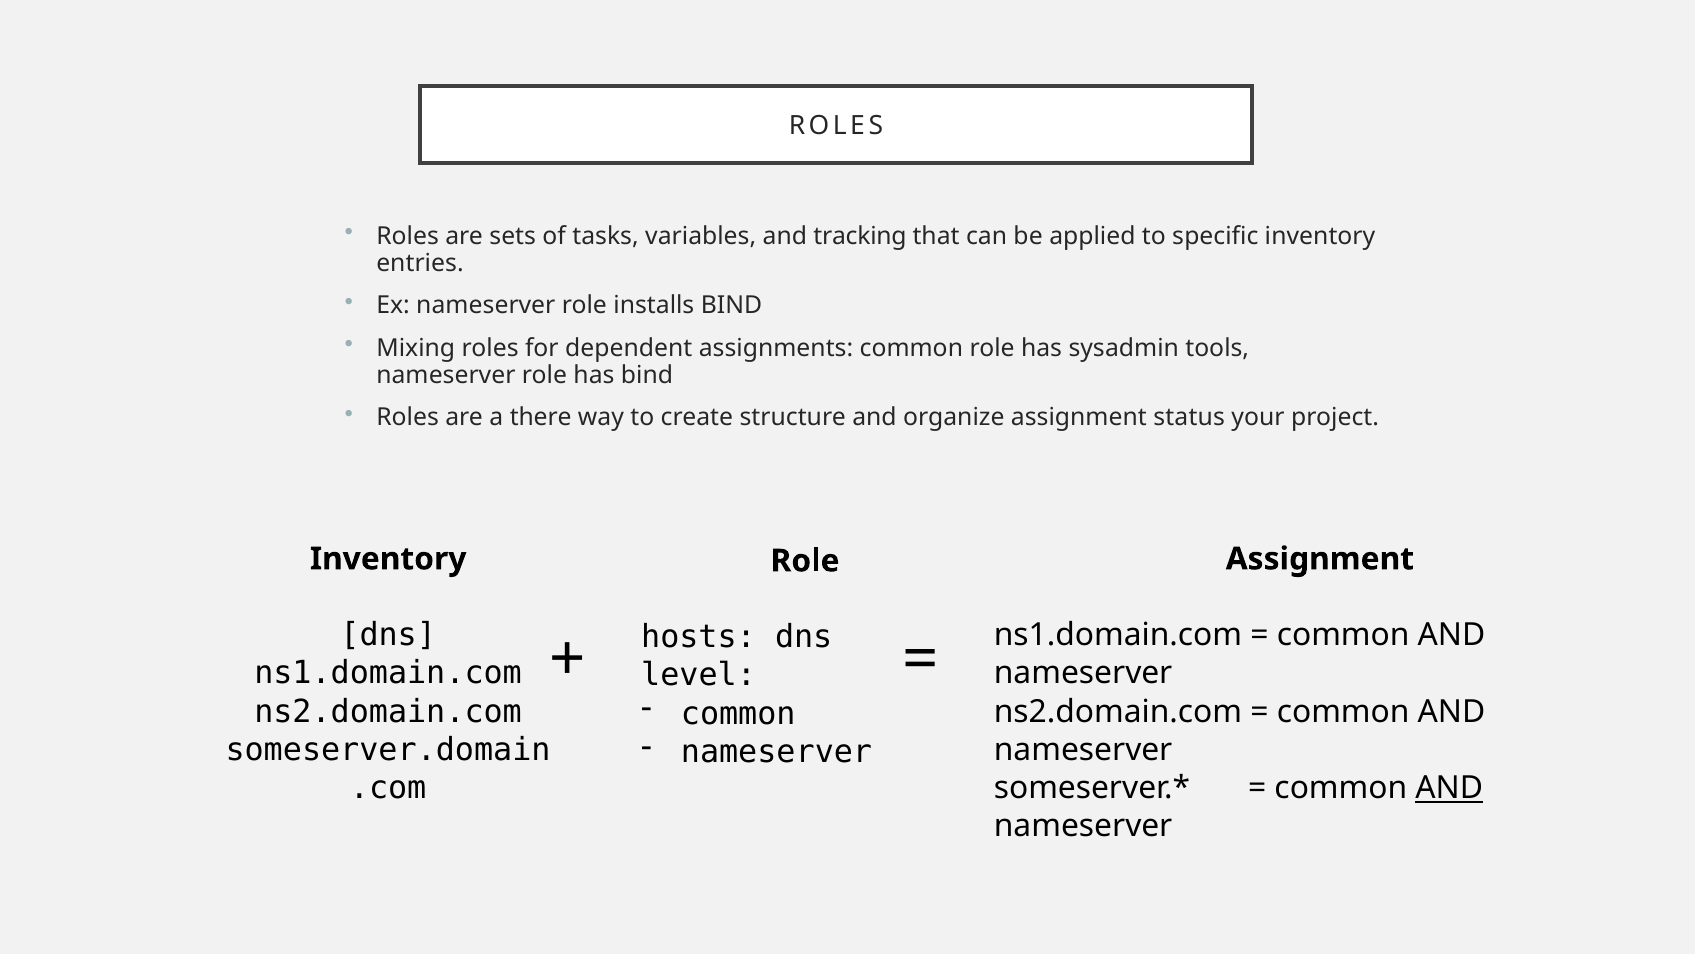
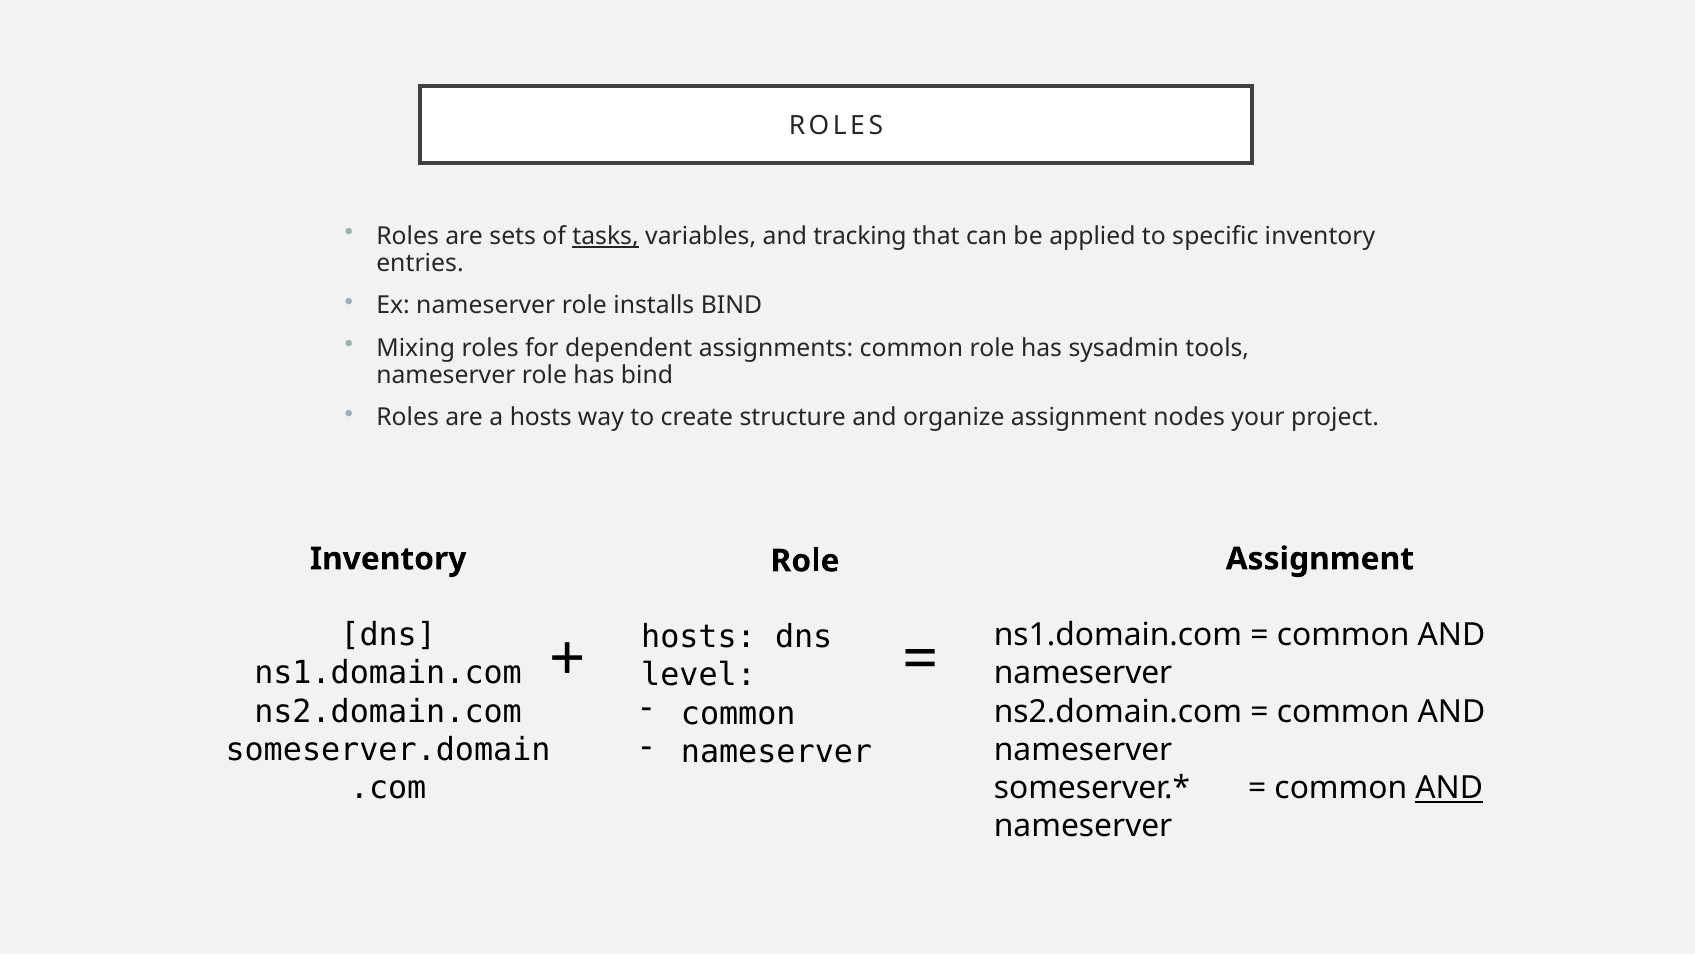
tasks underline: none -> present (606, 236)
a there: there -> hosts (541, 417)
status: status -> nodes (1189, 417)
